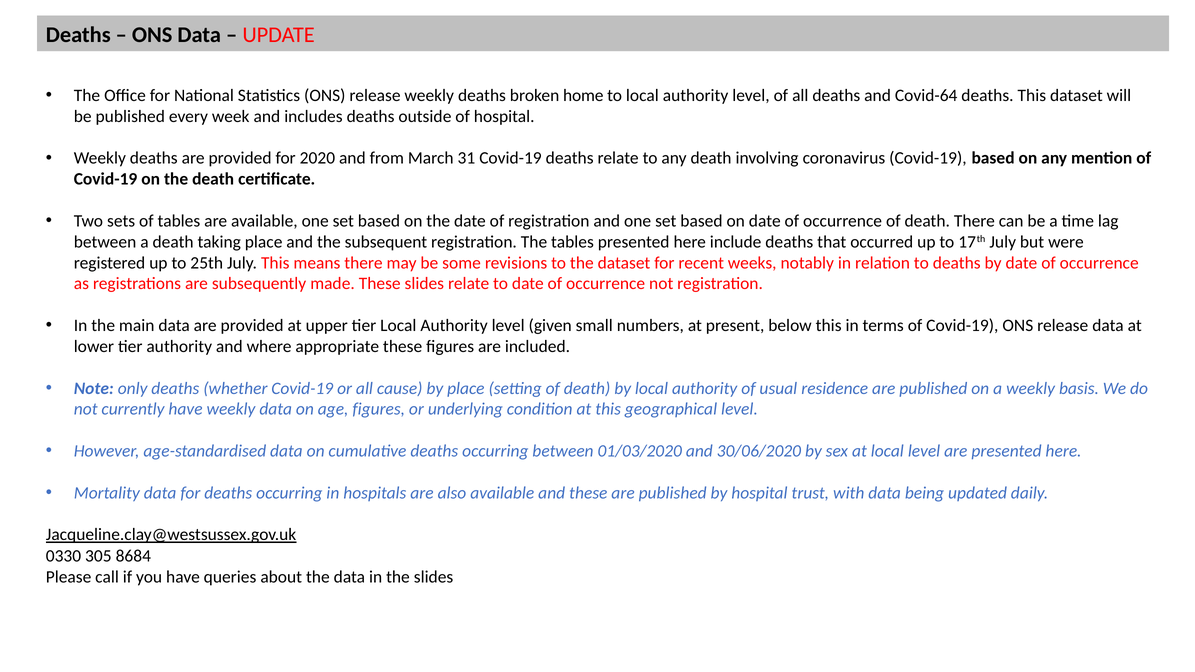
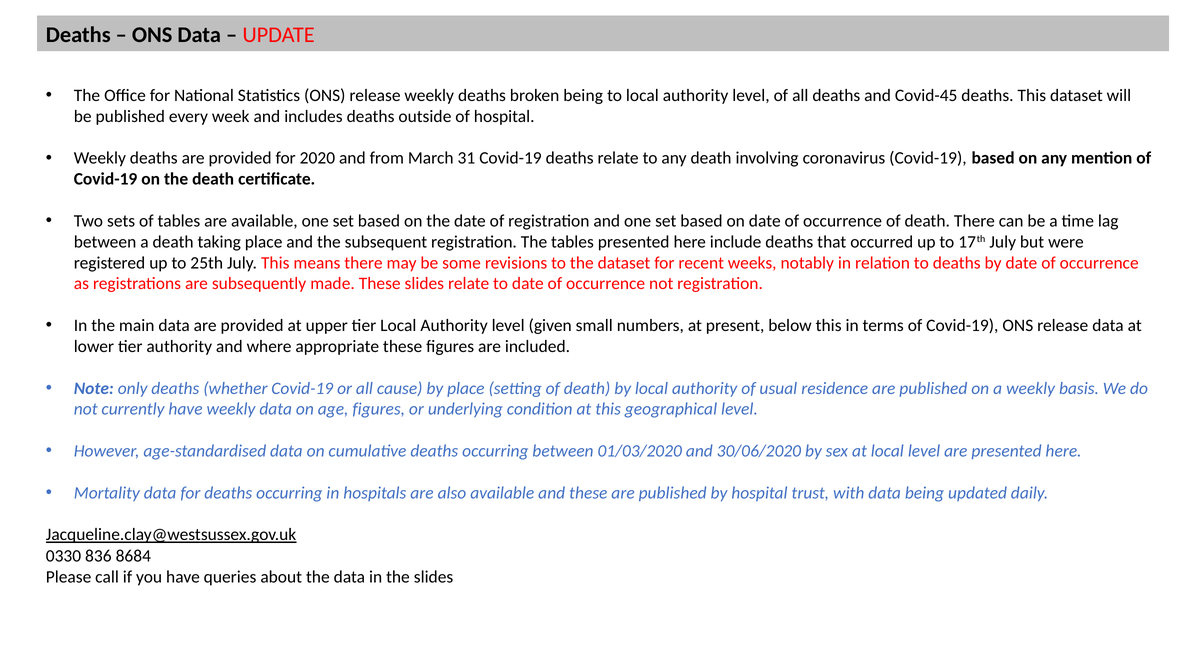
broken home: home -> being (583, 95)
Covid-64: Covid-64 -> Covid-45 (926, 95)
305: 305 -> 836 (98, 556)
